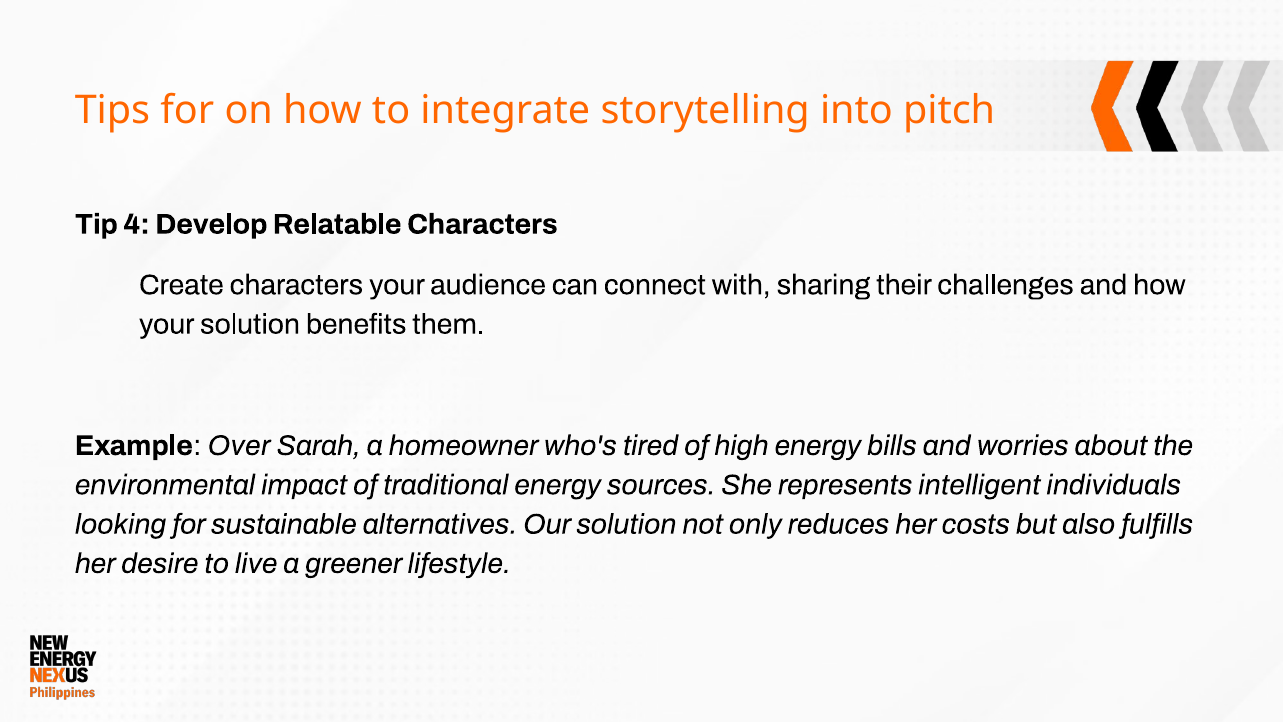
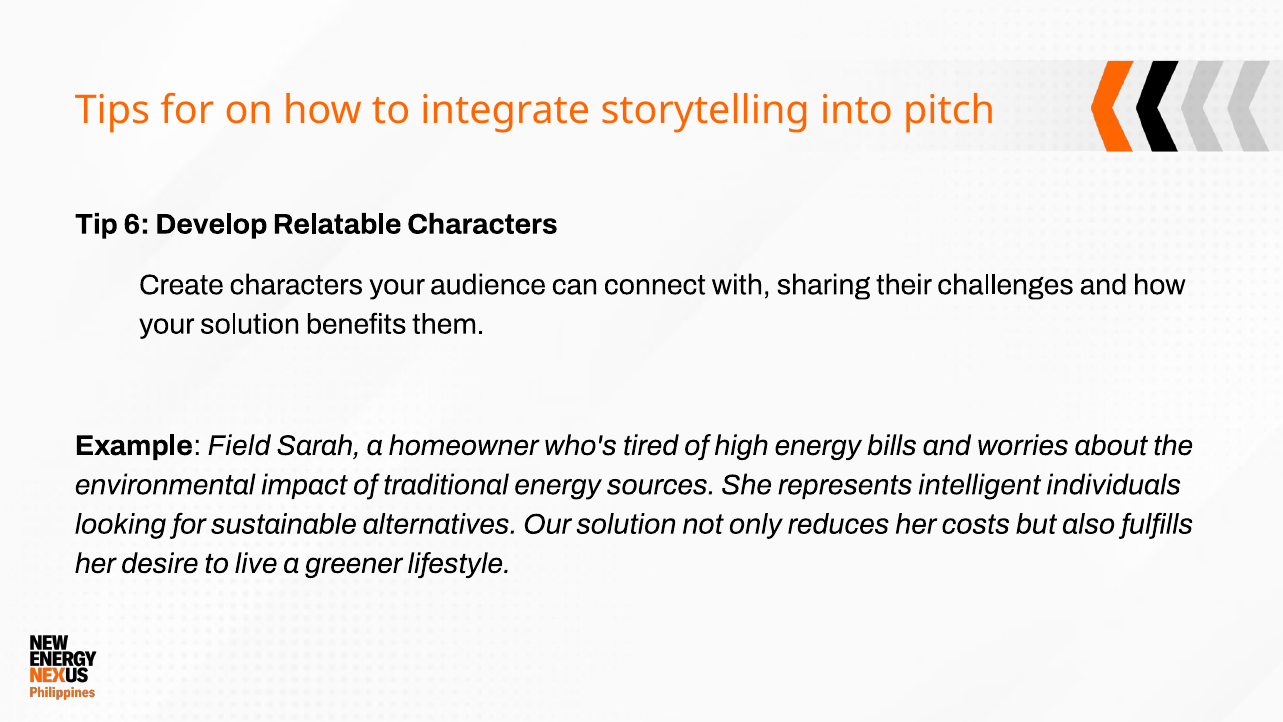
4: 4 -> 6 (137, 224)
Over: Over -> Field (239, 445)
